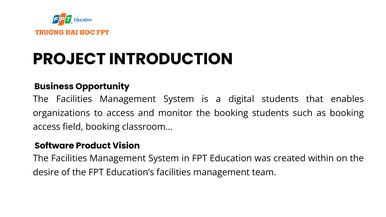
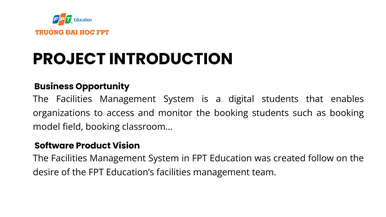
access: access -> model (47, 127)
within: within -> follow (321, 158)
